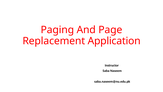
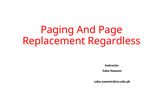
Application: Application -> Regardless (114, 41)
